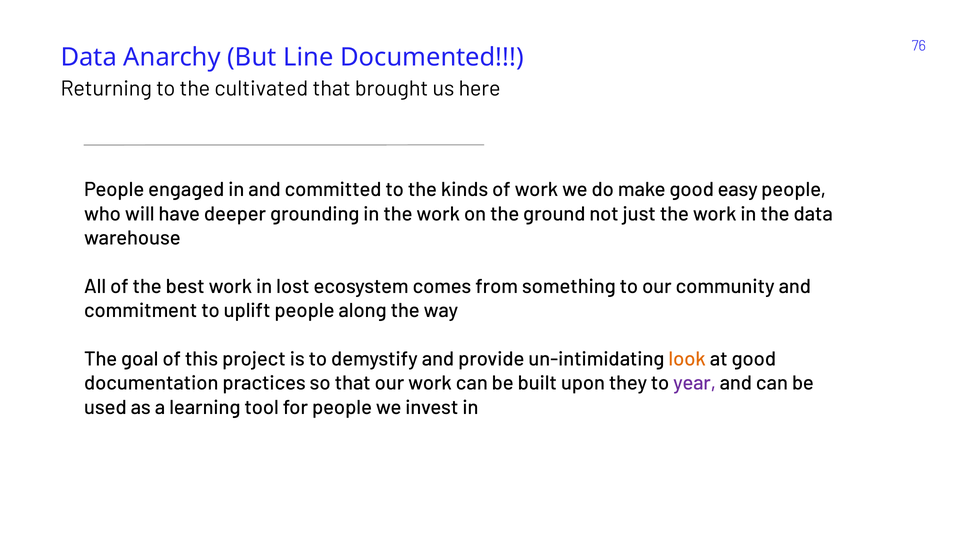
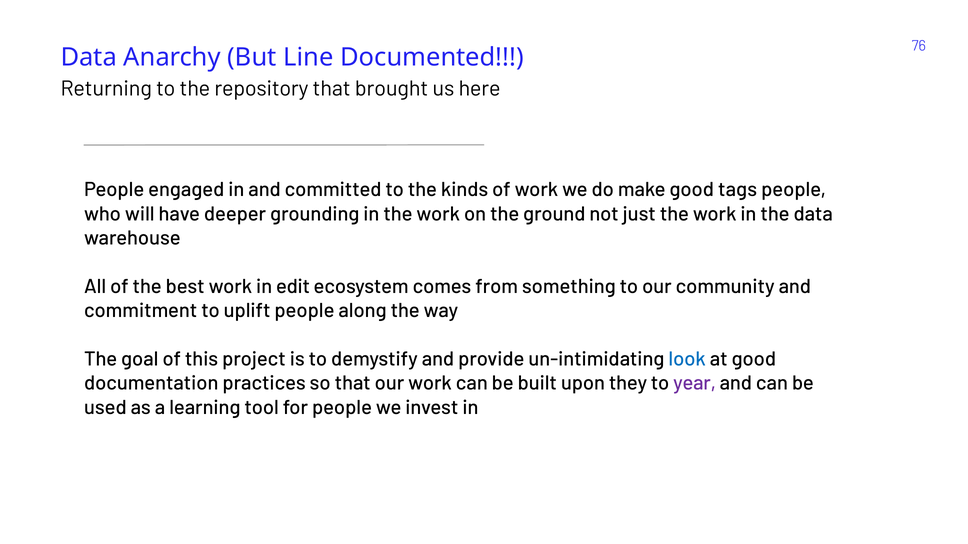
cultivated: cultivated -> repository (262, 89)
easy: easy -> tags (738, 190)
lost: lost -> edit (293, 287)
look colour: orange -> blue (687, 359)
